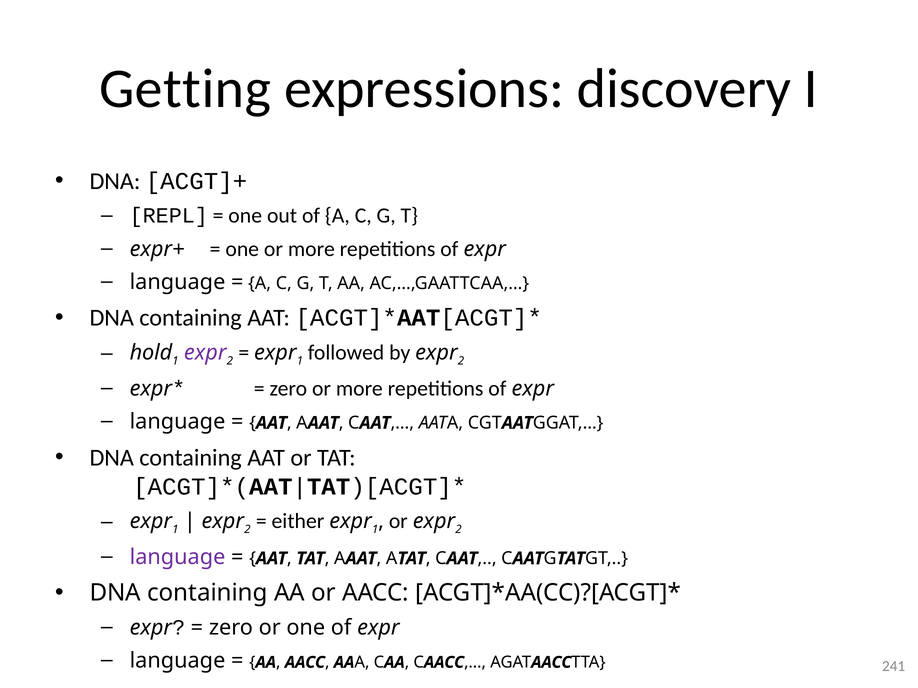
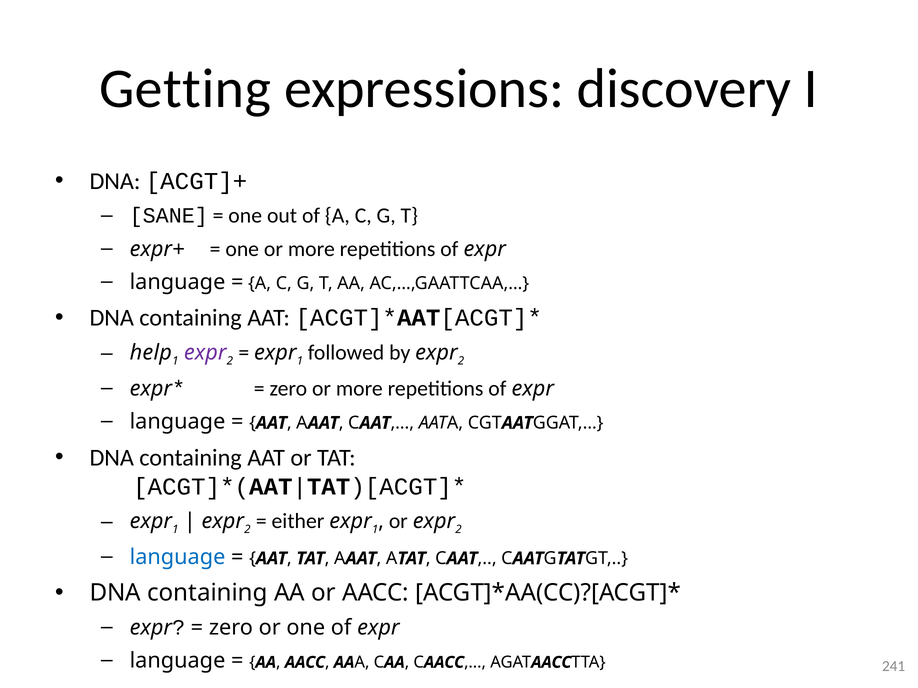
REPL: REPL -> SANE (169, 216)
hold: hold -> help (151, 353)
language colour: purple -> blue (178, 558)
